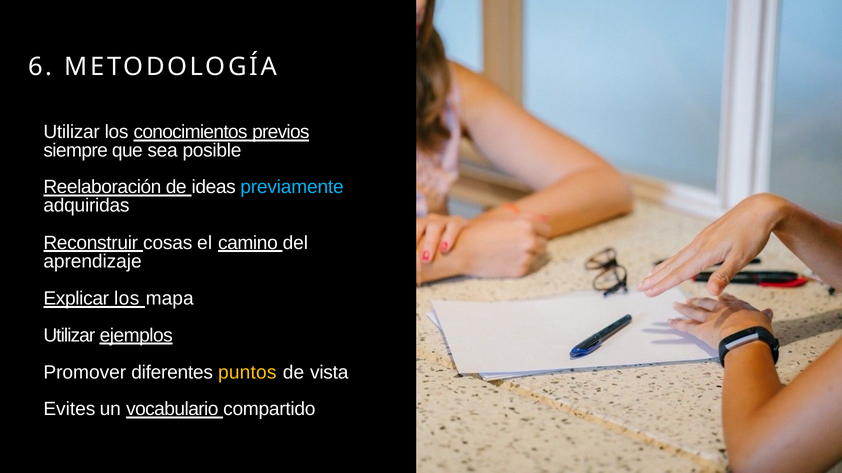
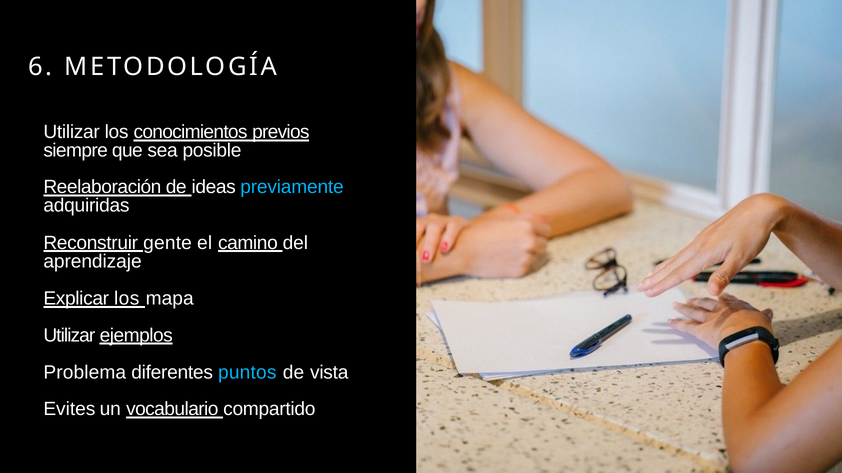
cosas: cosas -> gente (168, 243)
Promover: Promover -> Problema (85, 373)
puntos colour: yellow -> light blue (247, 373)
